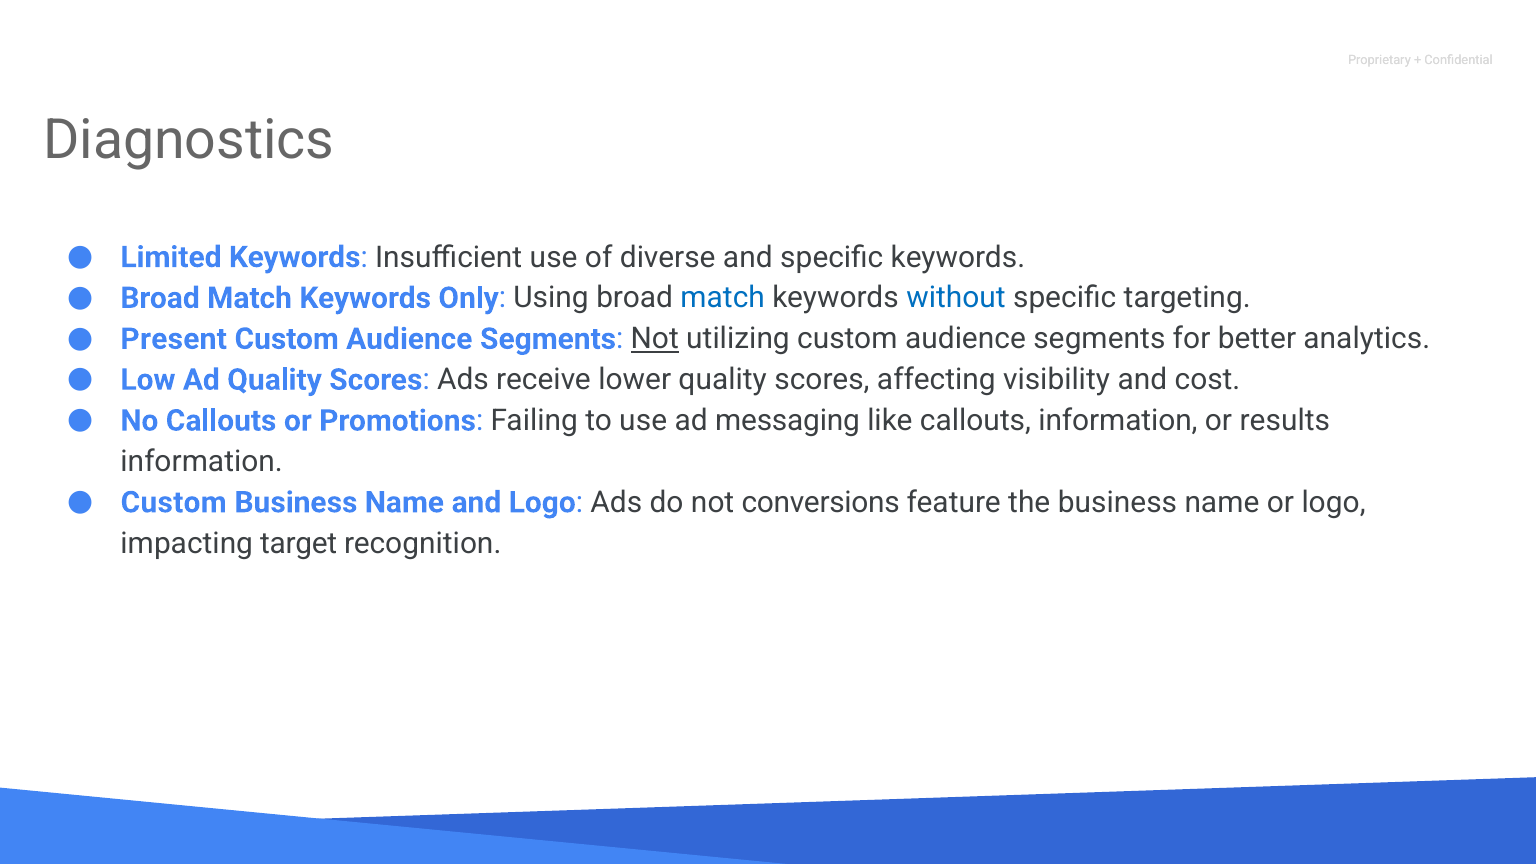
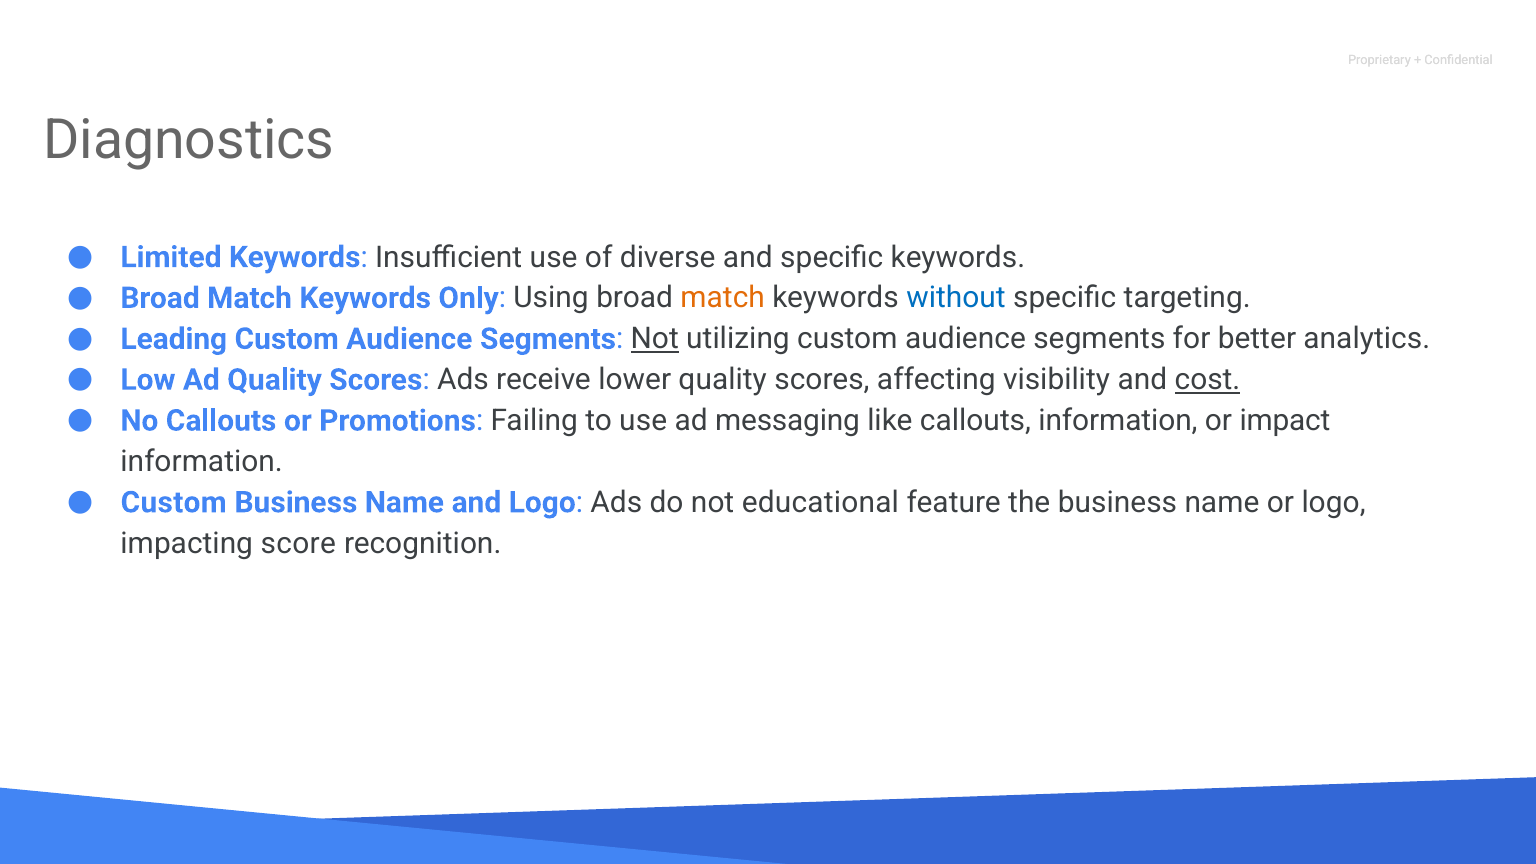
match colour: blue -> orange (723, 298)
Present: Present -> Leading (174, 339)
cost underline: none -> present (1207, 380)
results: results -> impact (1285, 421)
conversions: conversions -> educational (820, 502)
target: target -> score (298, 543)
